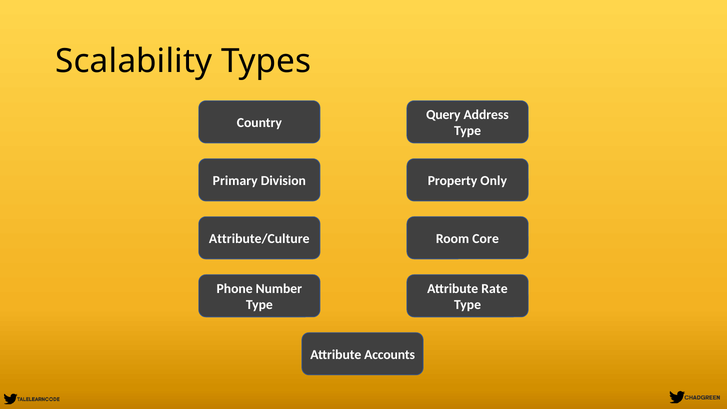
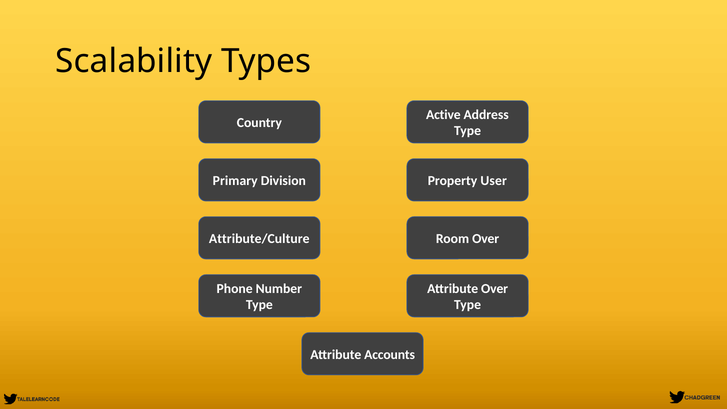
Query: Query -> Active (443, 115)
Only: Only -> User (494, 181)
Room Core: Core -> Over (486, 239)
Attribute Rate: Rate -> Over (495, 289)
